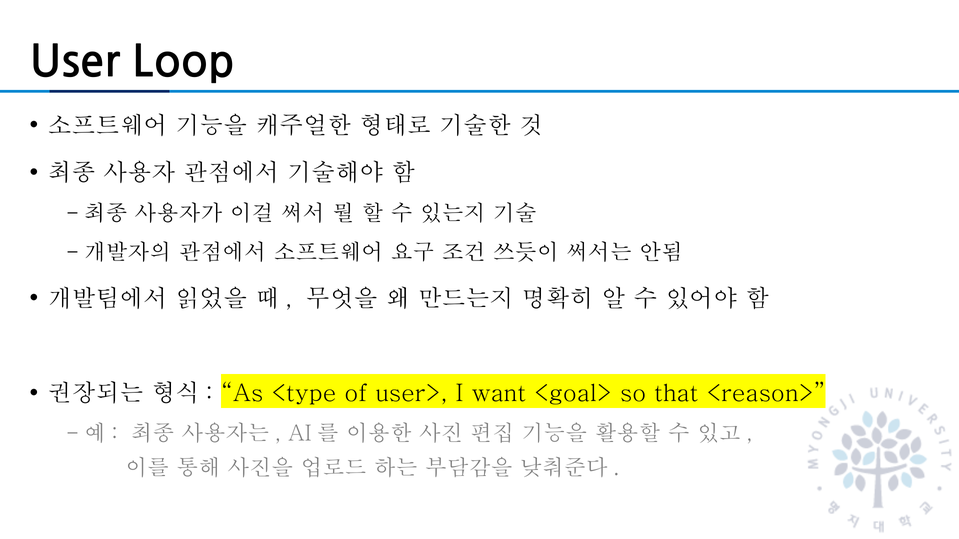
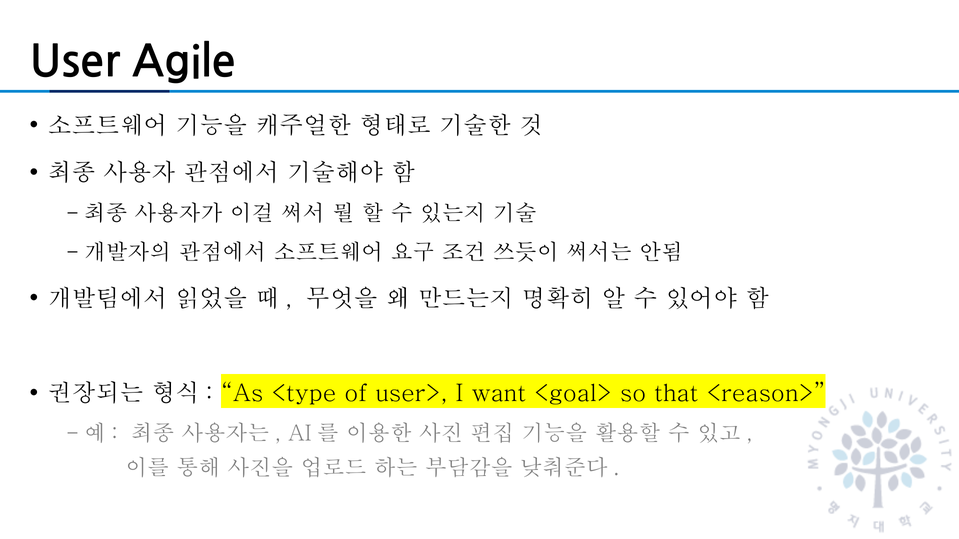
Loop: Loop -> Agile (184, 62)
